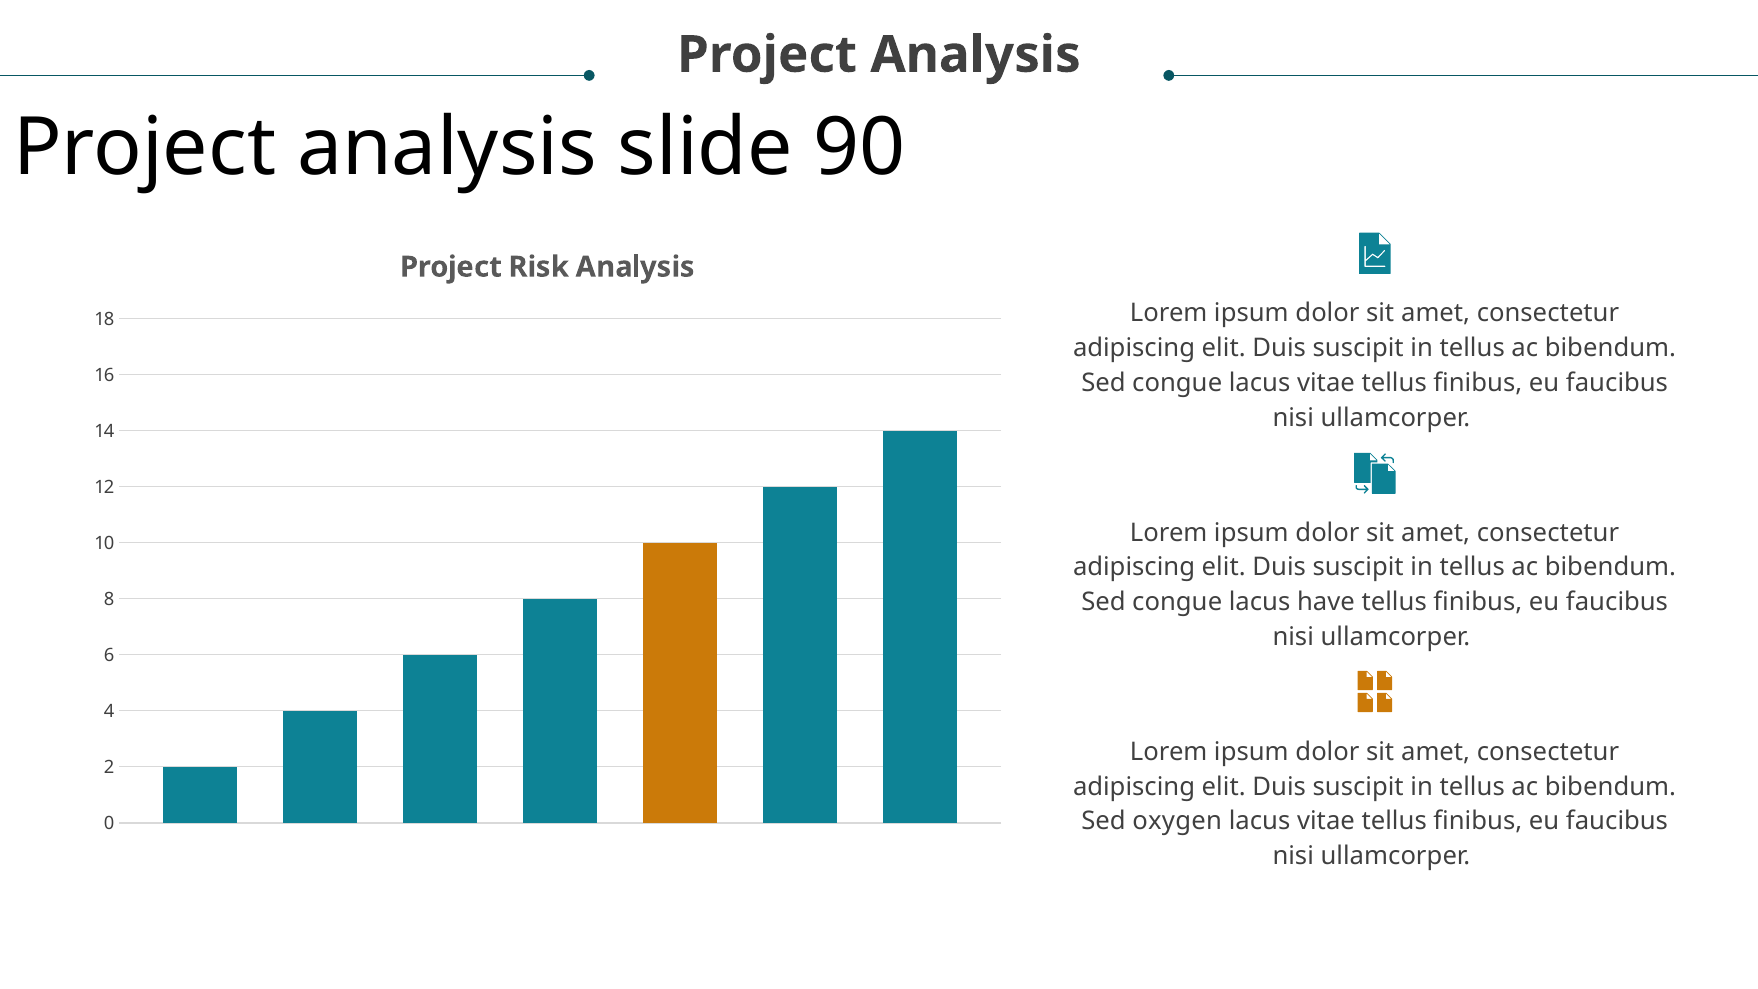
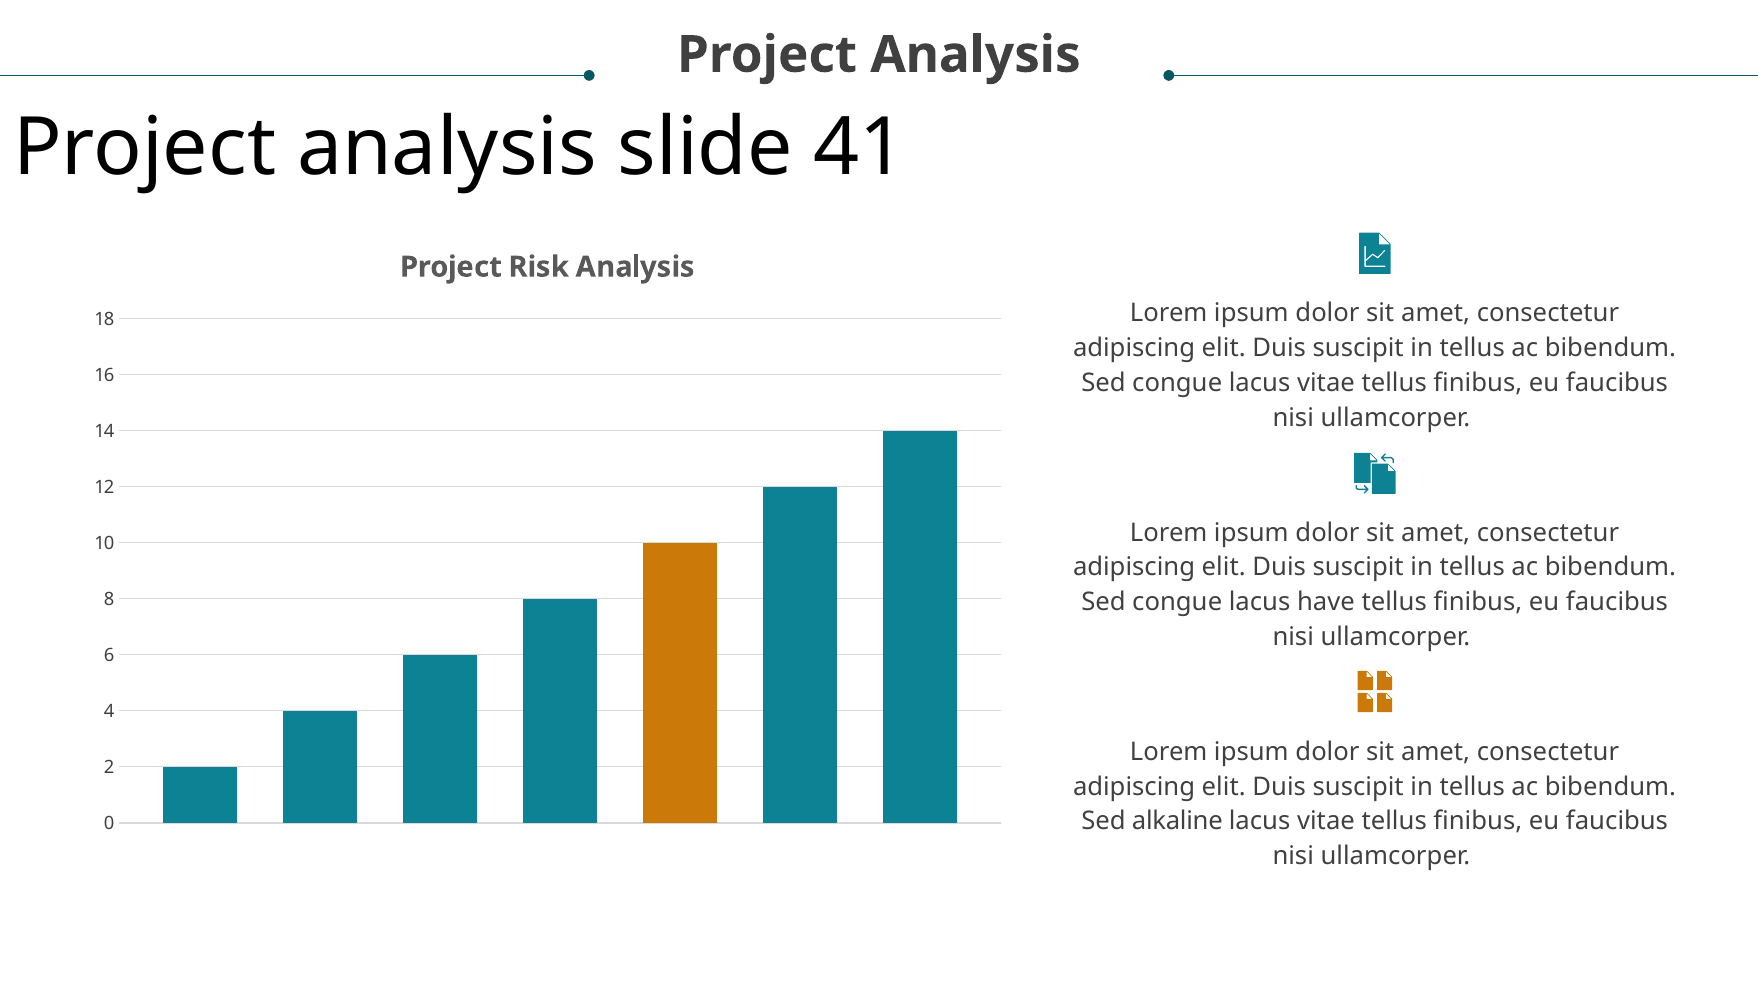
90: 90 -> 41 (860, 148)
oxygen: oxygen -> alkaline (1177, 821)
